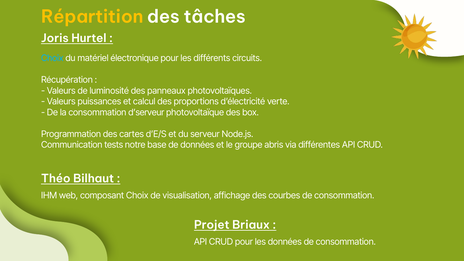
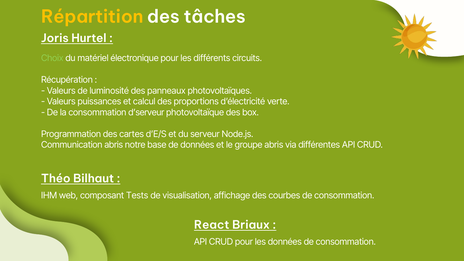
Choix colour: light blue -> light green (52, 58)
Communication tests: tests -> abris (114, 145)
composant Choix: Choix -> Tests (137, 195)
Projet: Projet -> React (212, 225)
